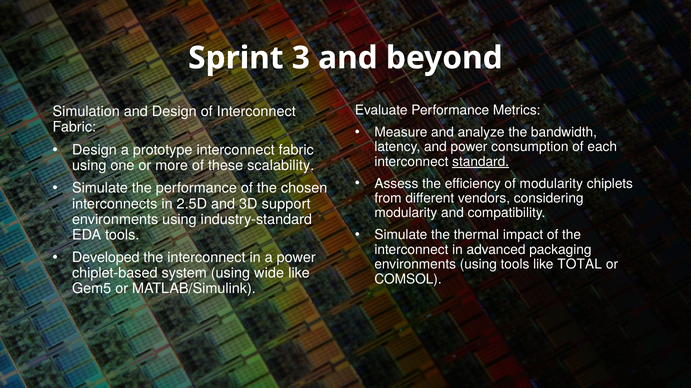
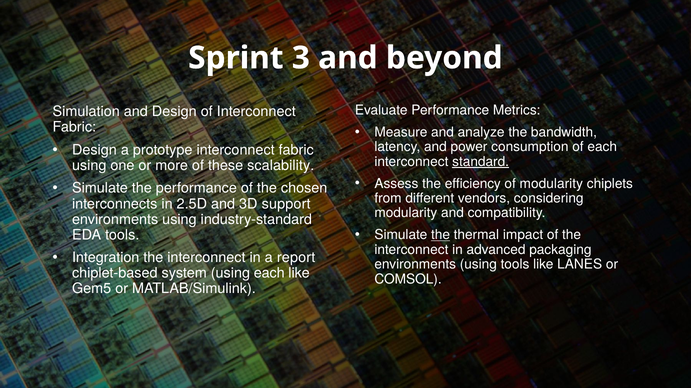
the underline: none -> present (441, 235)
Developed: Developed -> Integration (106, 258)
a power: power -> report (296, 258)
TOTAL: TOTAL -> LANES (580, 265)
using wide: wide -> each (269, 274)
